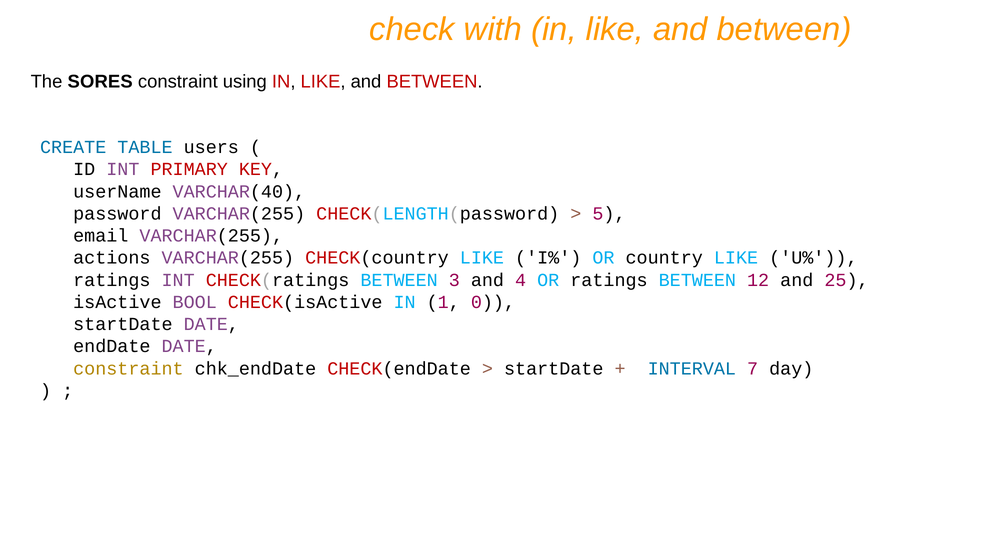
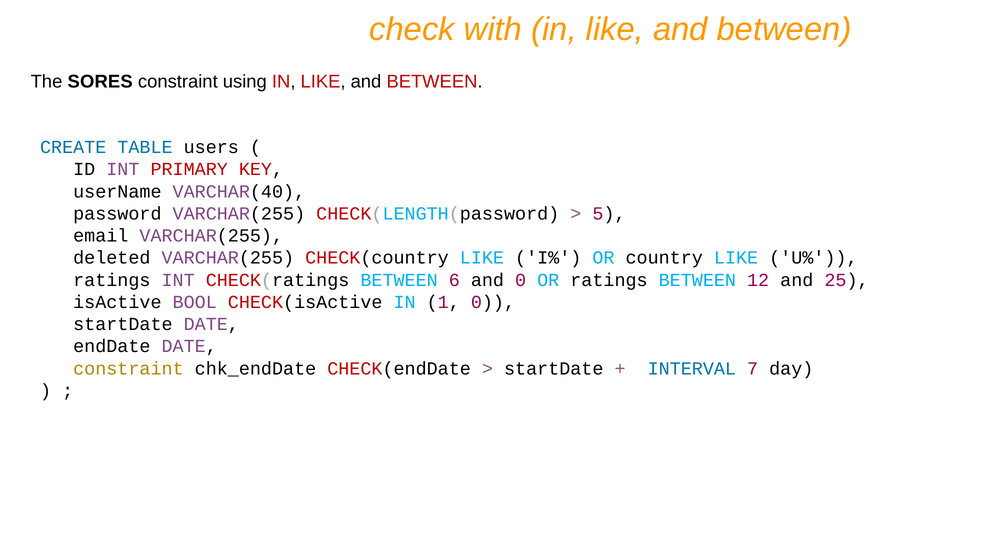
actions: actions -> deleted (112, 258)
3: 3 -> 6 (454, 280)
and 4: 4 -> 0 (521, 280)
